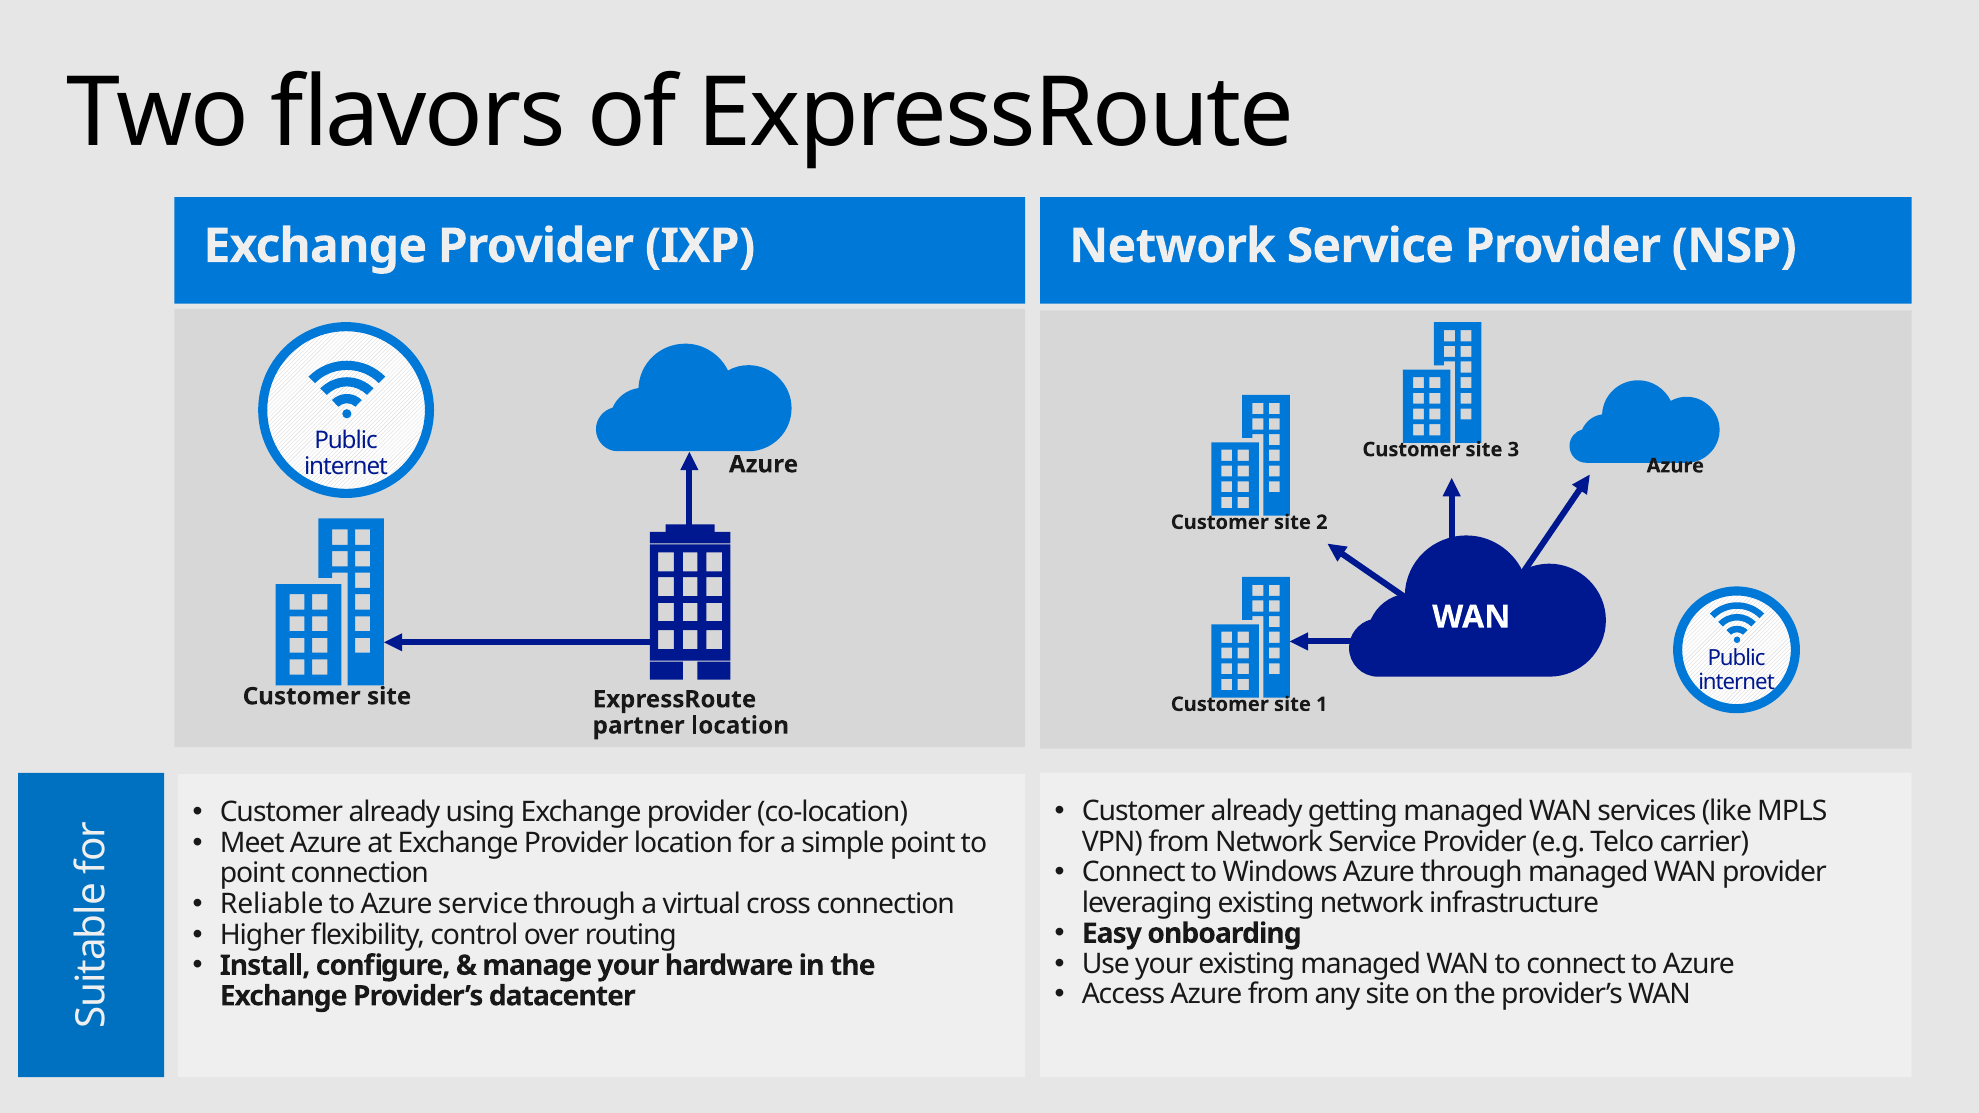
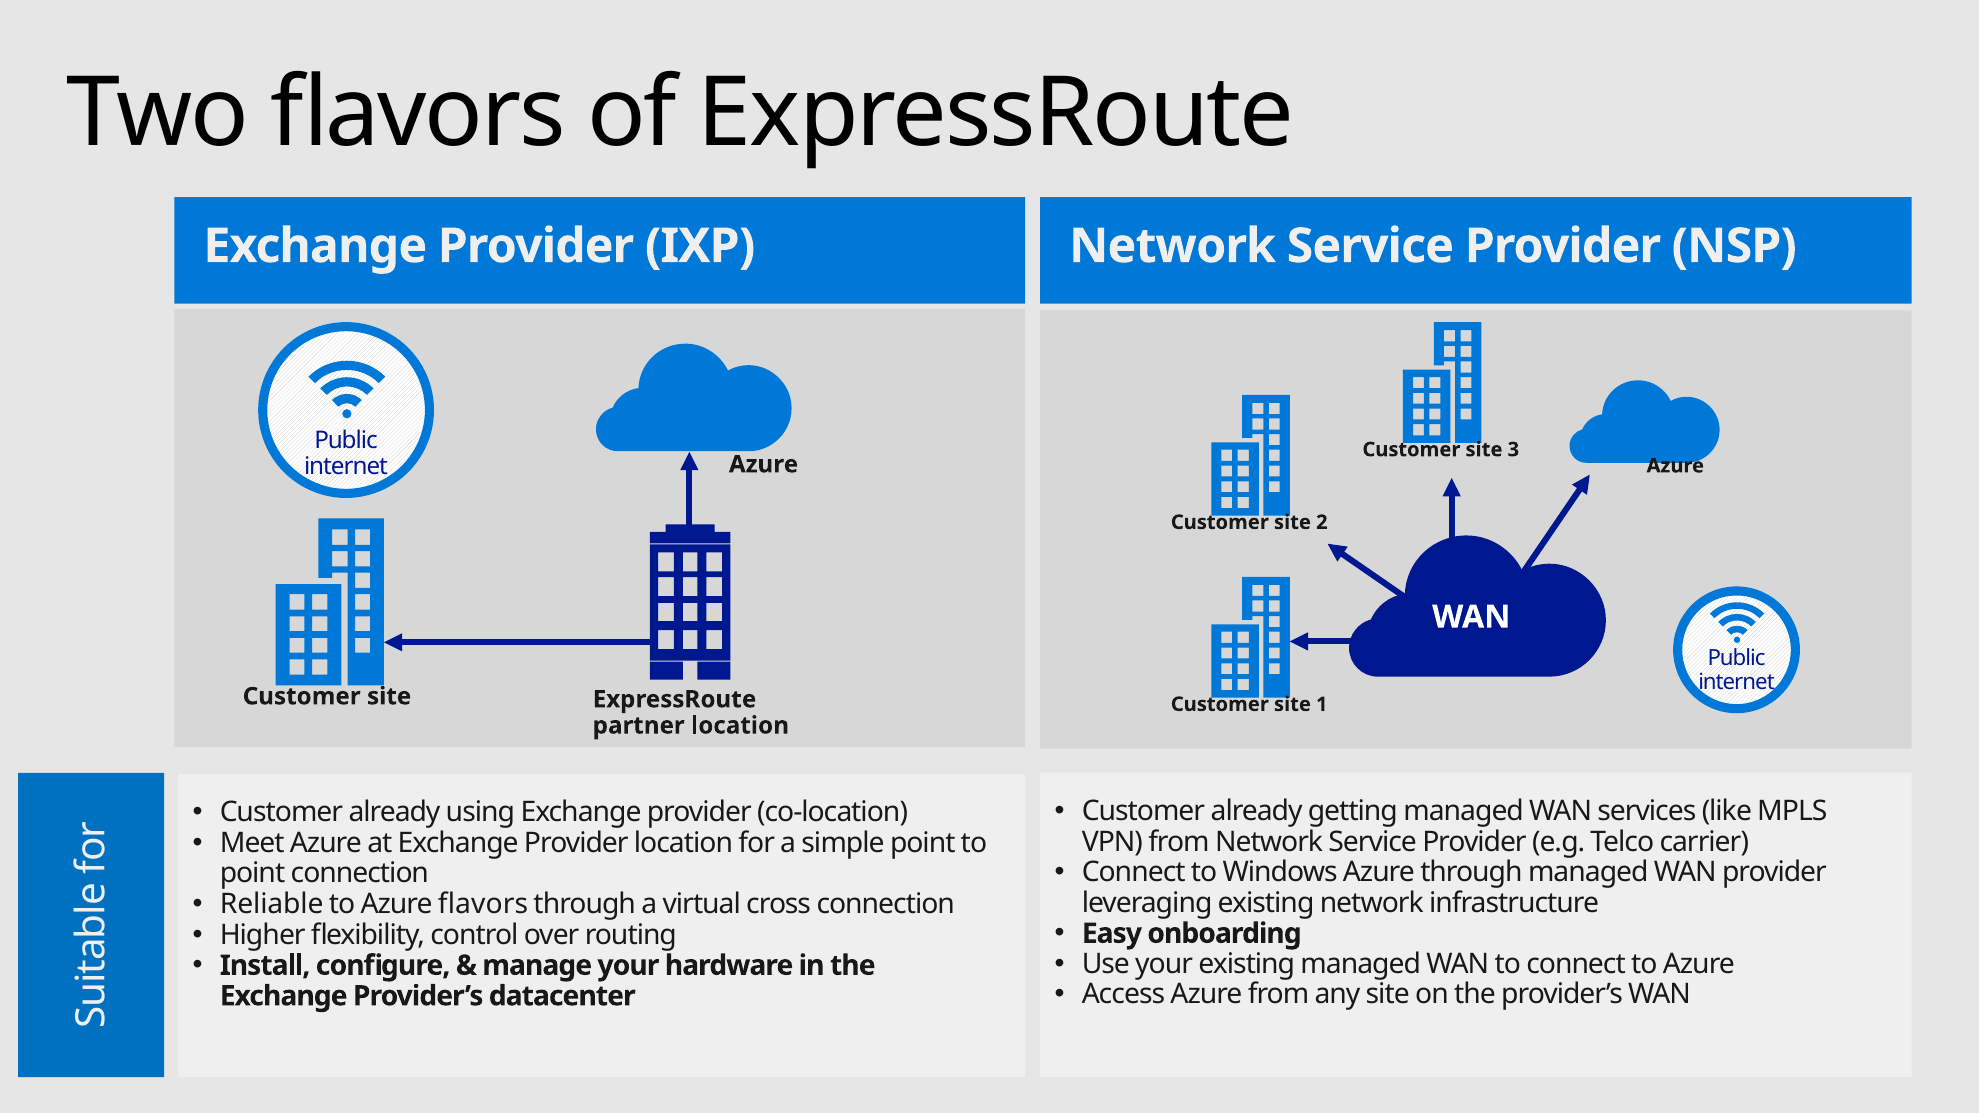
Azure service: service -> flavors (483, 904)
